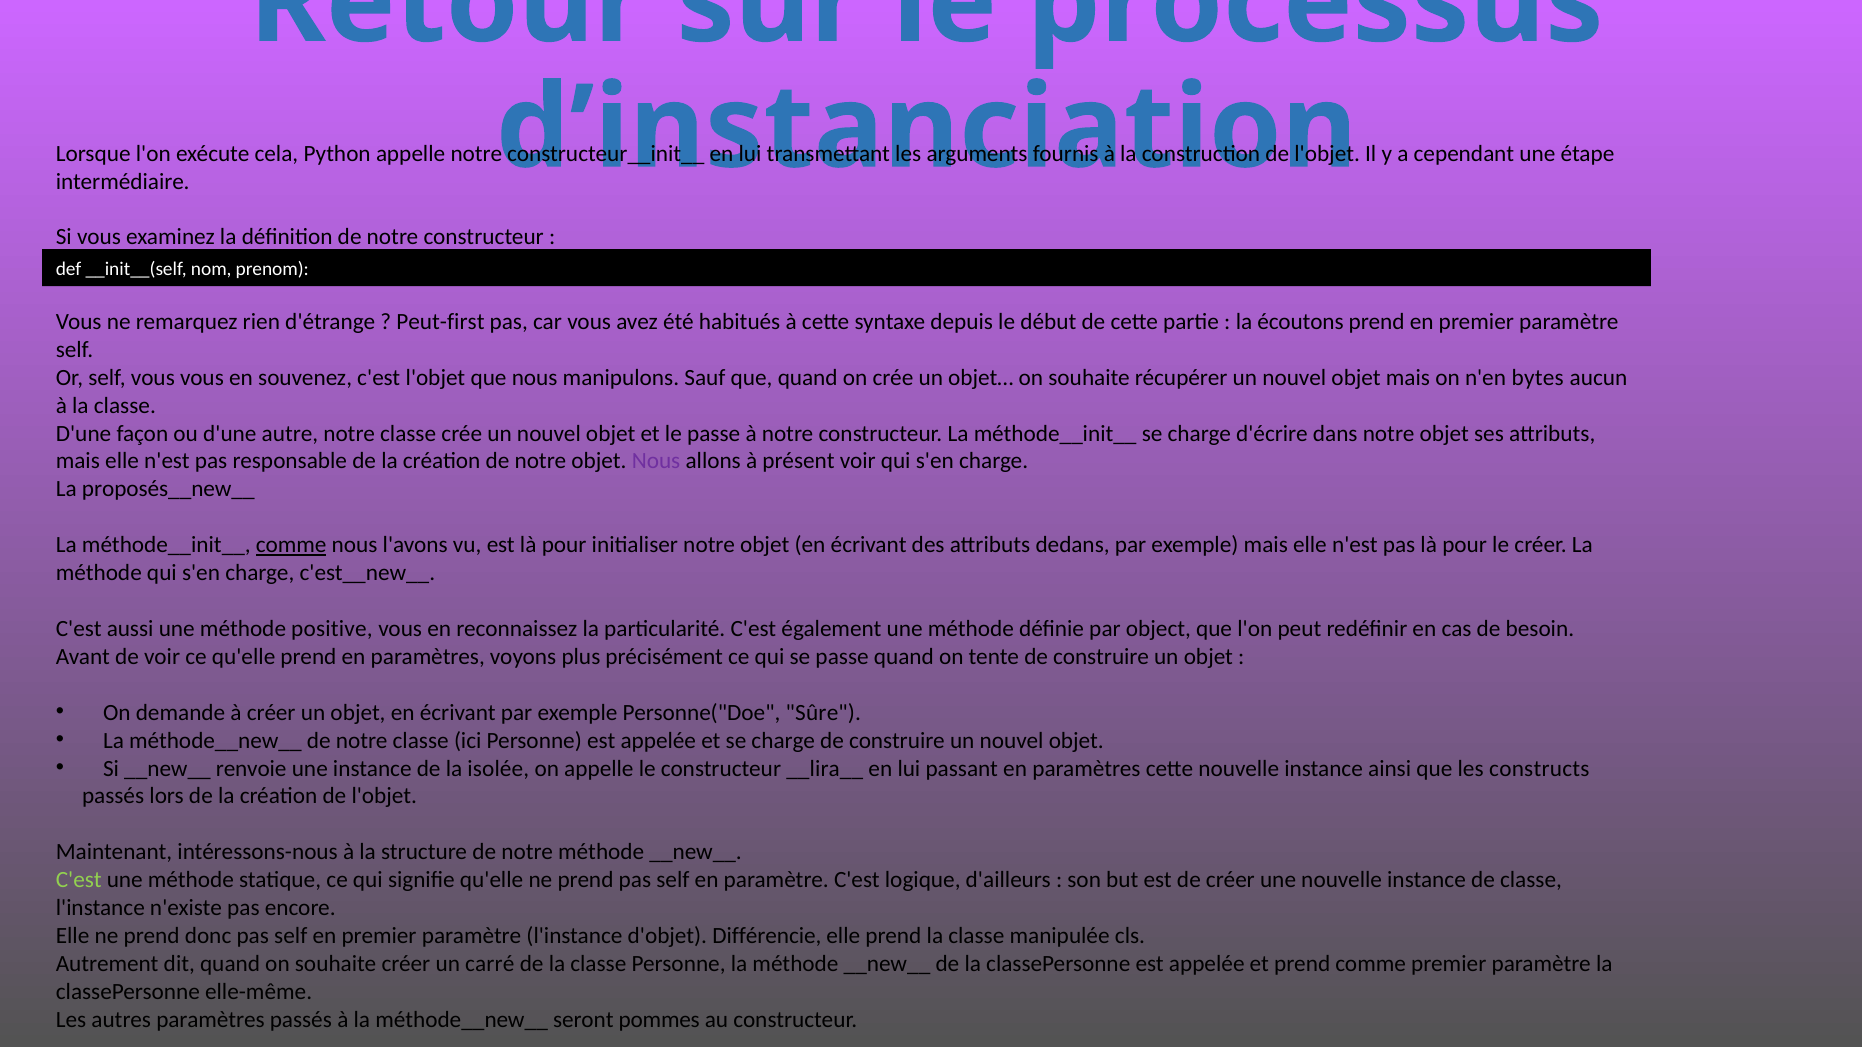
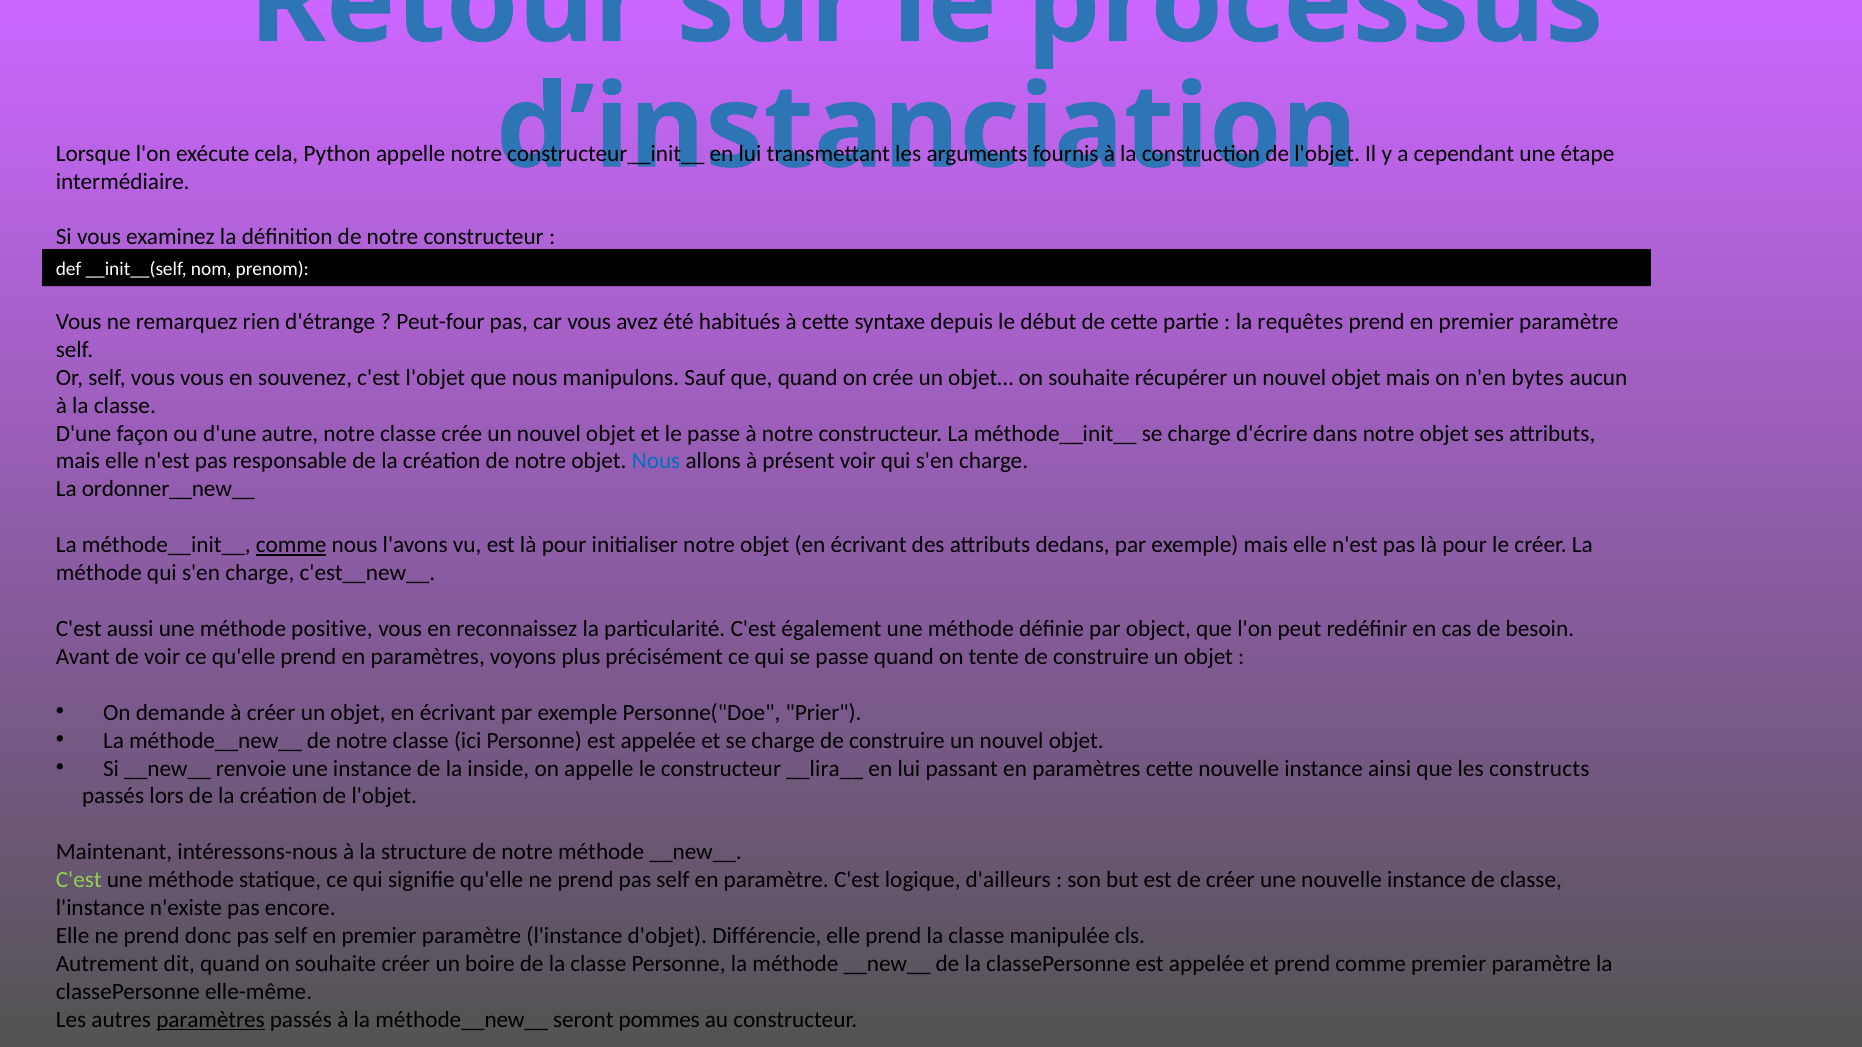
Peut-first: Peut-first -> Peut-four (441, 322)
écoutons: écoutons -> requêtes (1300, 322)
Nous colour: purple -> blue (656, 461)
proposés__new__: proposés__new__ -> ordonner__new__ (168, 489)
Sûre: Sûre -> Prier (824, 713)
isolée: isolée -> inside (498, 769)
carré: carré -> boire (490, 964)
paramètres underline: none -> present (210, 1020)
